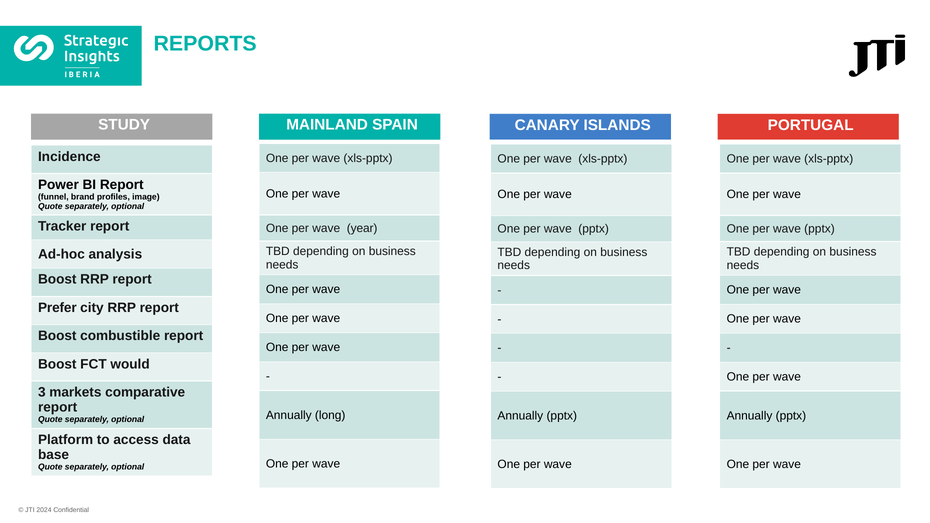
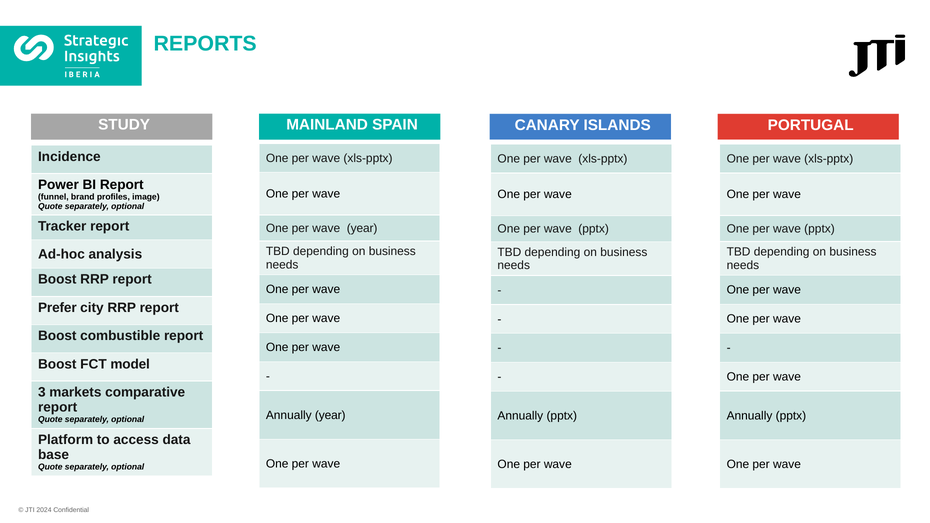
would: would -> model (130, 364)
Annually long: long -> year (330, 415)
